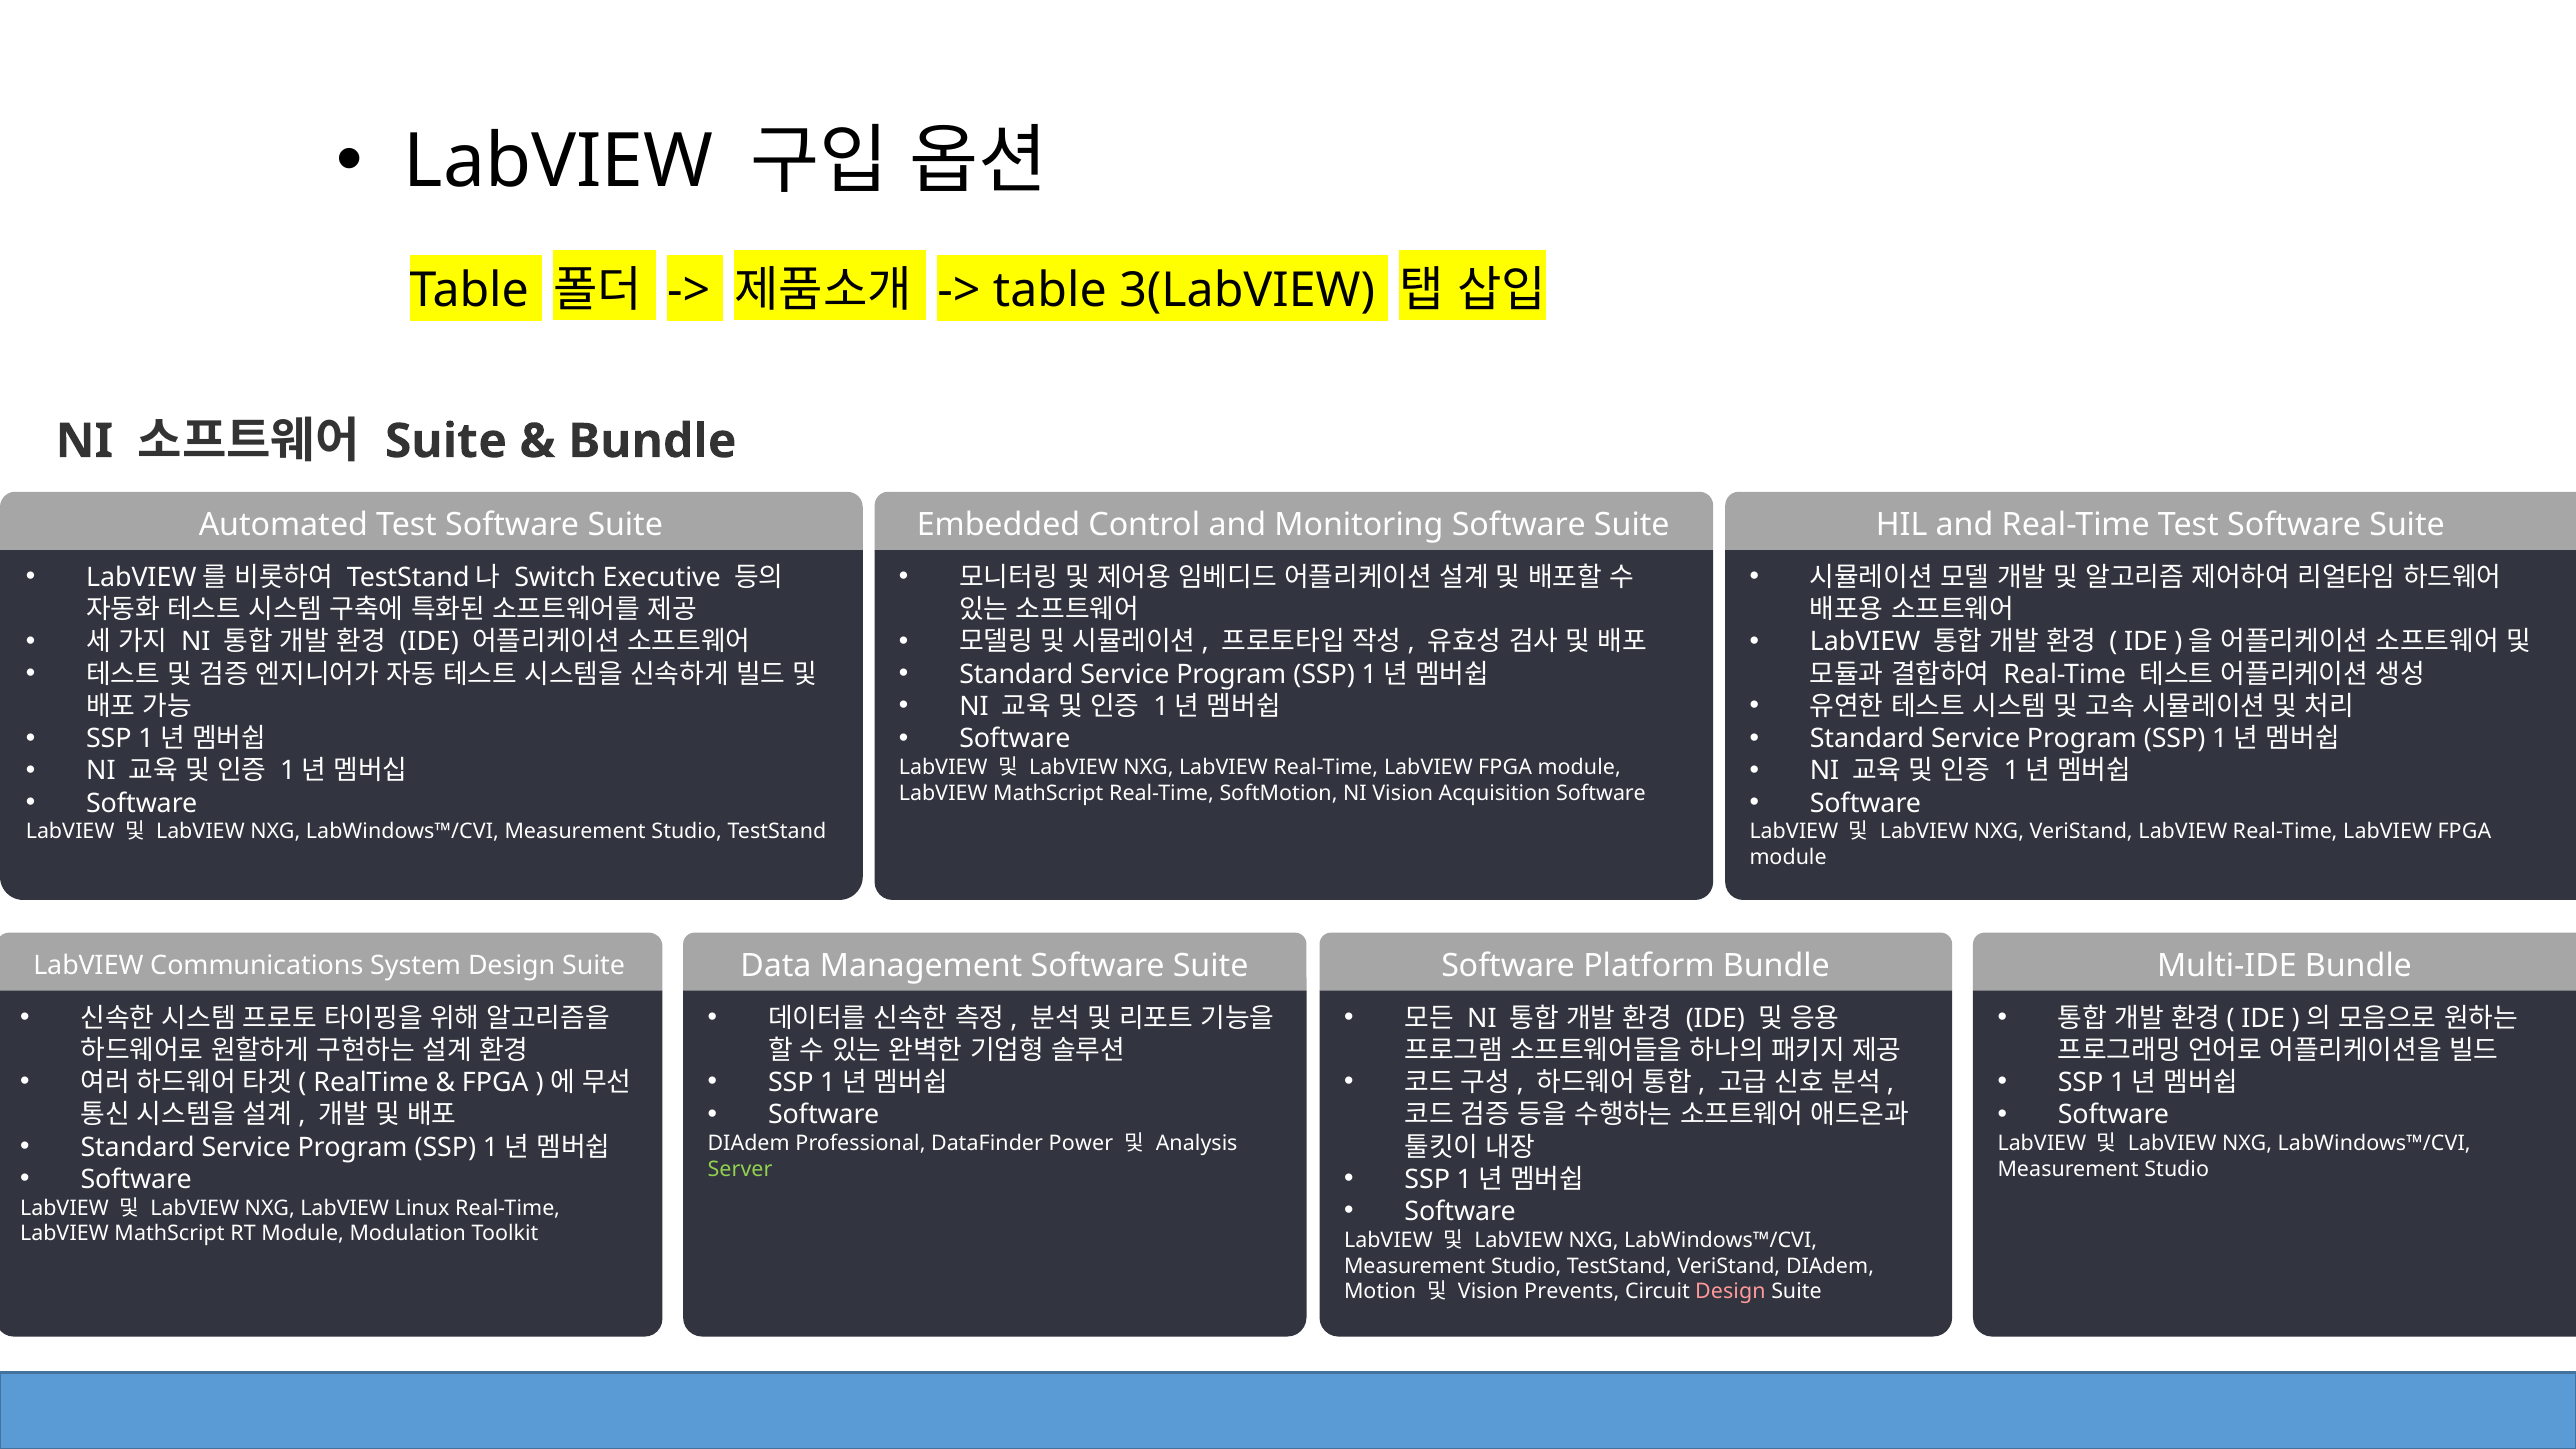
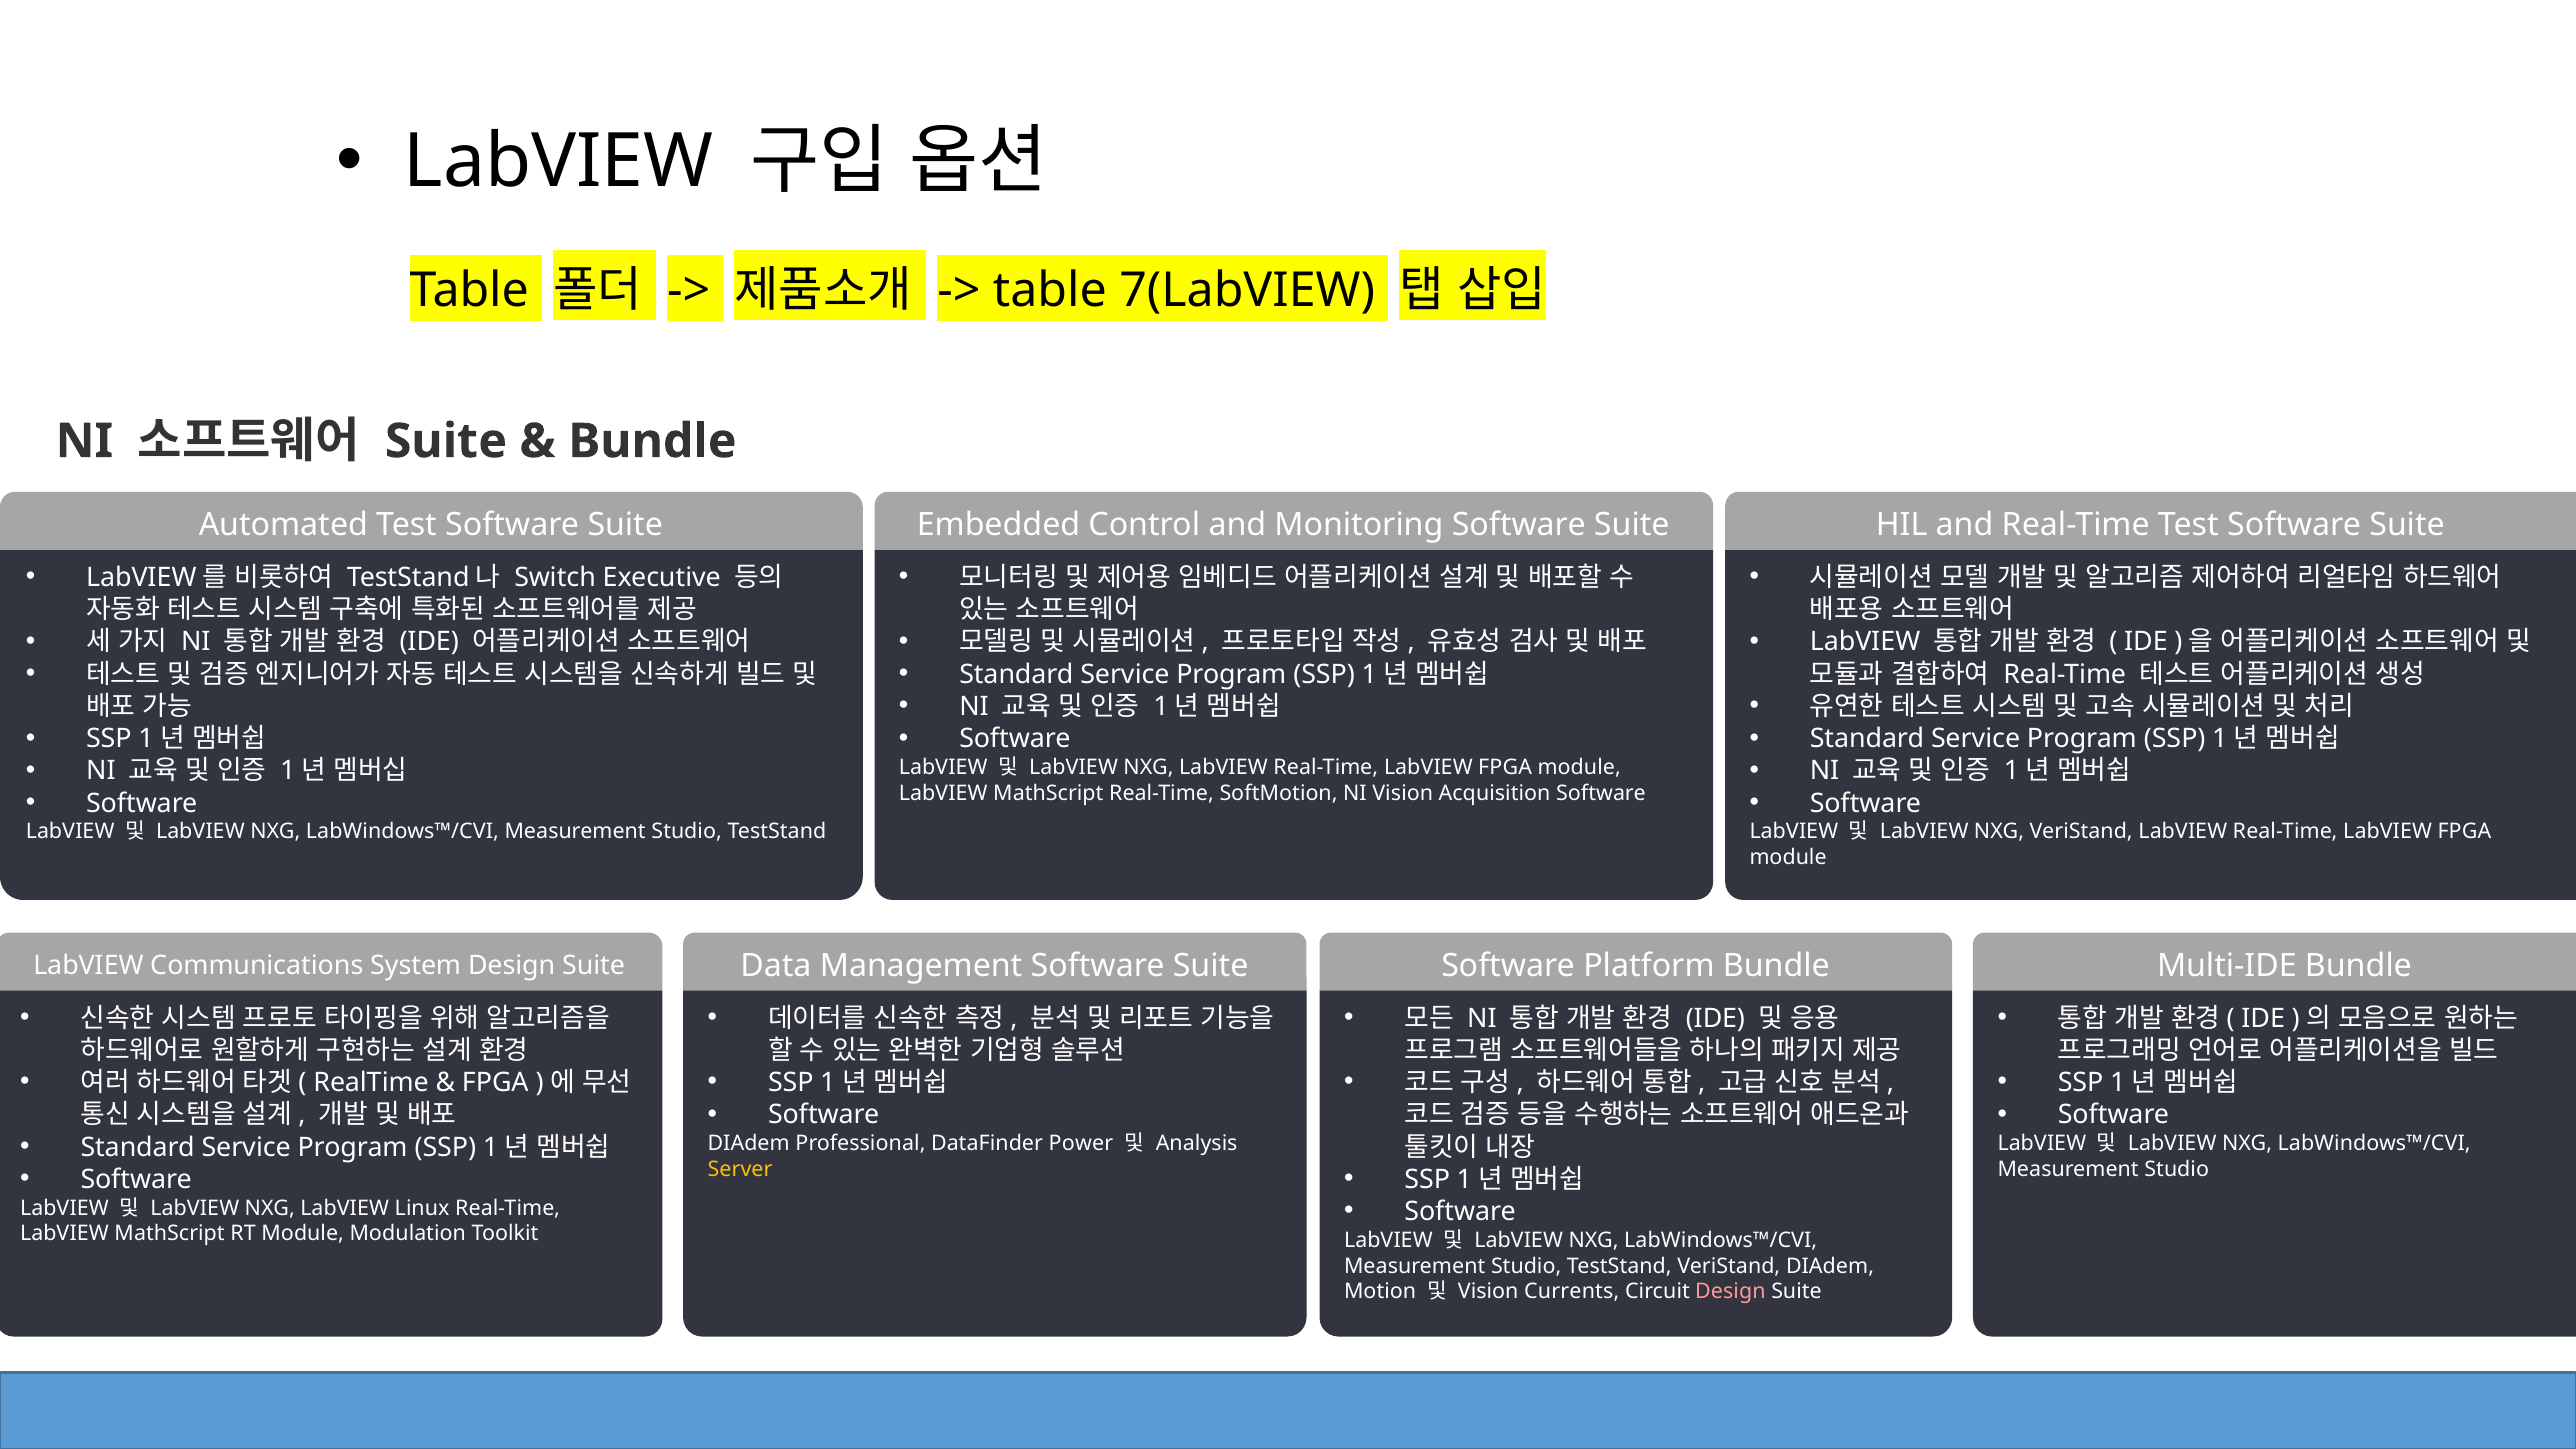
3(LabVIEW: 3(LabVIEW -> 7(LabVIEW (1247, 290)
Server colour: light green -> yellow (740, 1169)
Prevents: Prevents -> Currents (1572, 1292)
